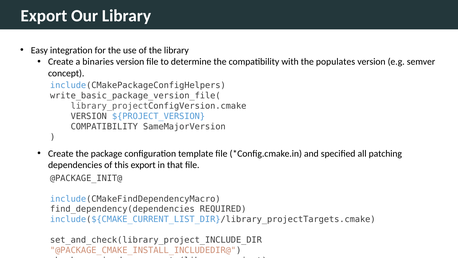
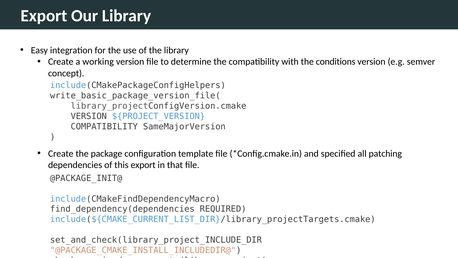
binaries: binaries -> working (98, 62)
populates: populates -> conditions (336, 62)
